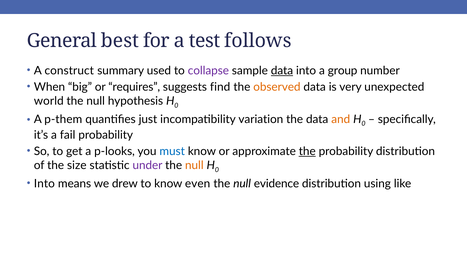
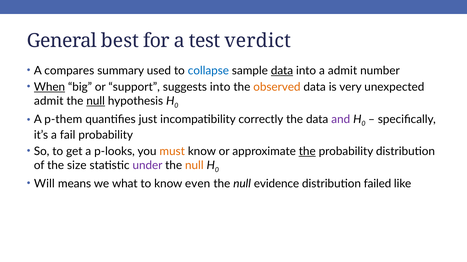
follows: follows -> verdict (258, 41)
construct: construct -> compares (69, 71)
collapse colour: purple -> blue (208, 71)
a group: group -> admit (342, 71)
When underline: none -> present (49, 87)
requires: requires -> support (134, 87)
suggests find: find -> into (220, 87)
world: world -> admit (49, 101)
null underline: none -> present (96, 101)
variation: variation -> correctly (261, 119)
and colour: orange -> purple (341, 119)
must colour: blue -> orange (172, 152)
Into: Into -> Will (44, 184)
drew: drew -> what (125, 184)
using: using -> failed (377, 184)
